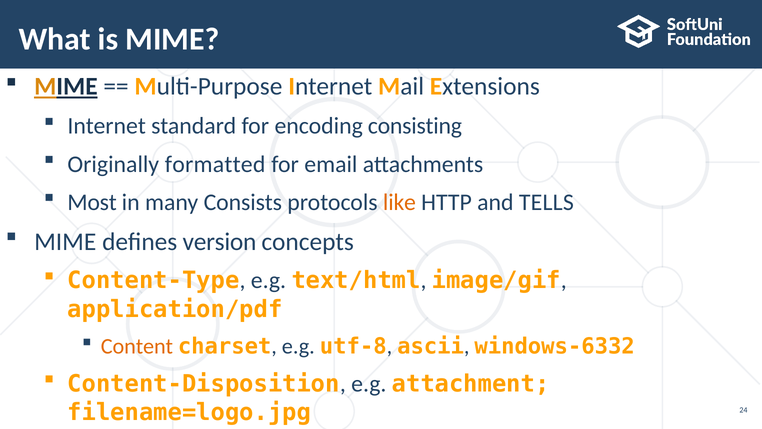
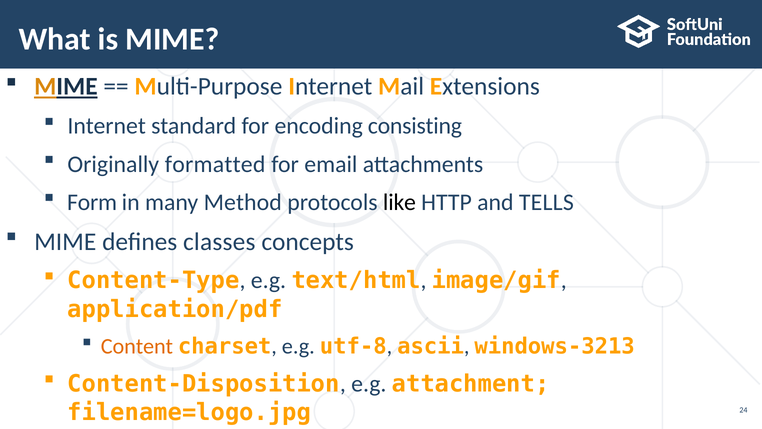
Most: Most -> Form (92, 202)
Consists: Consists -> Method (243, 202)
like colour: orange -> black (399, 202)
version: version -> classes (219, 241)
windows-6332: windows-6332 -> windows-3213 (555, 346)
